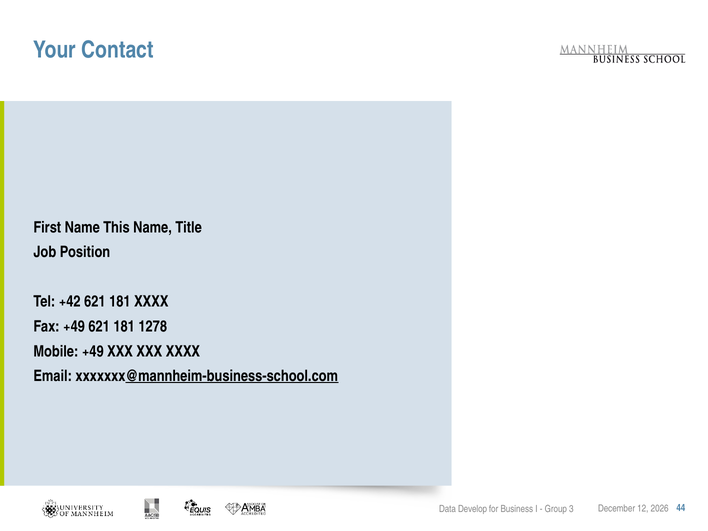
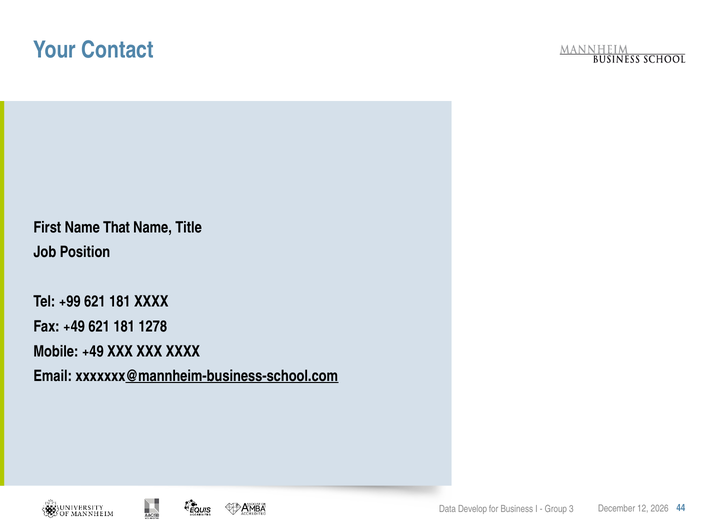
This: This -> That (117, 227)
+42: +42 -> +99 (70, 302)
